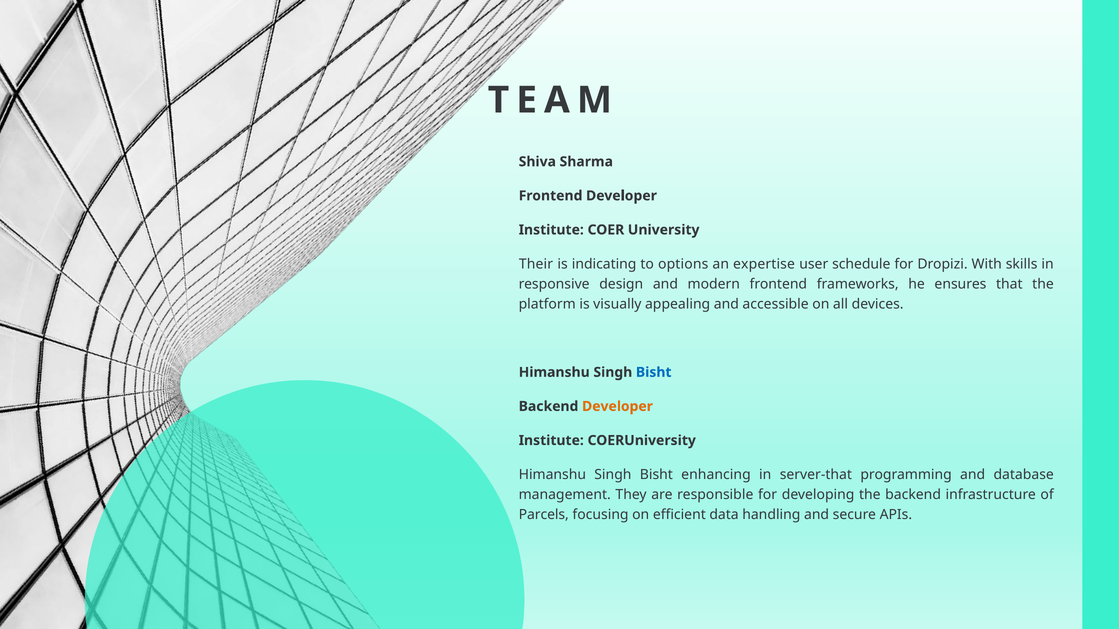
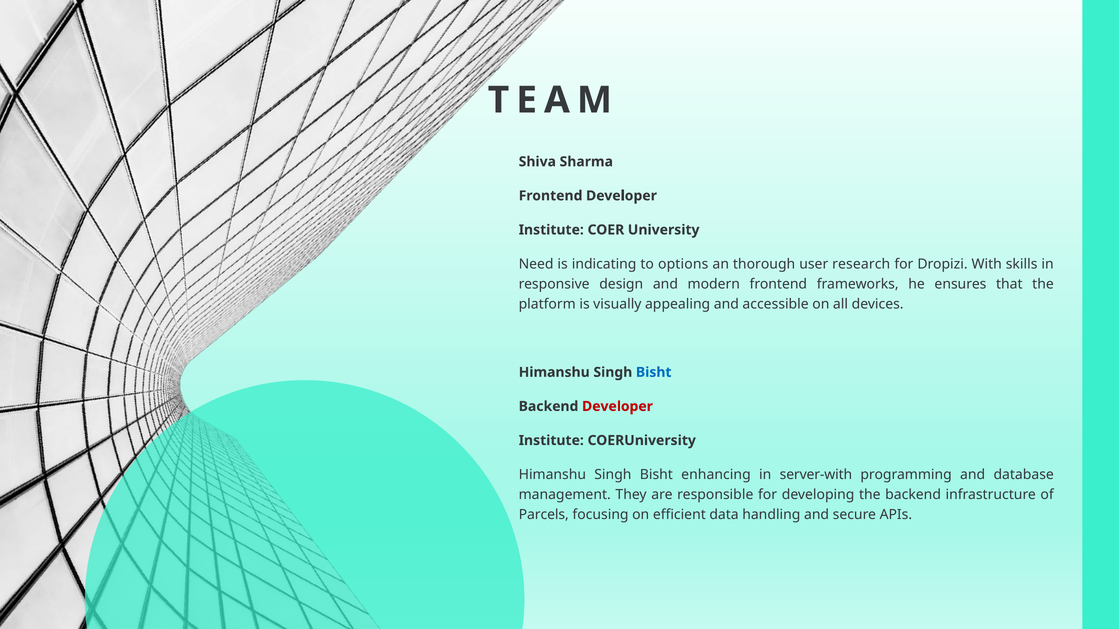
Their: Their -> Need (536, 264)
expertise: expertise -> thorough (764, 264)
schedule: schedule -> research (861, 264)
Developer colour: orange -> red (617, 407)
server-that: server-that -> server-with (816, 475)
